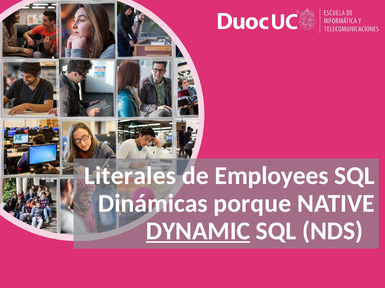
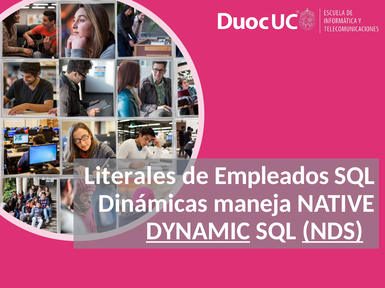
Employees: Employees -> Empleados (272, 176)
porque: porque -> maneja (252, 204)
NDS underline: none -> present (333, 232)
